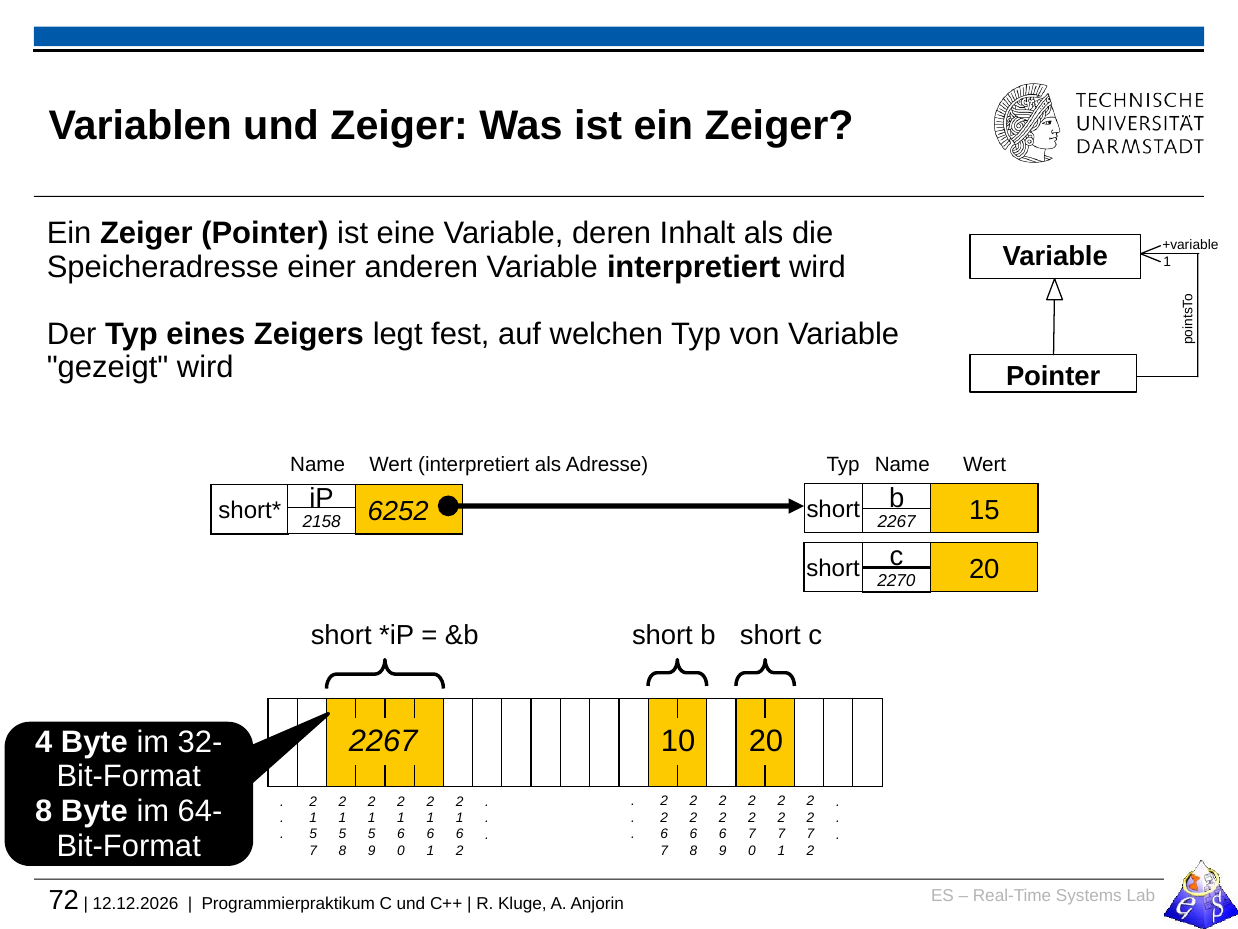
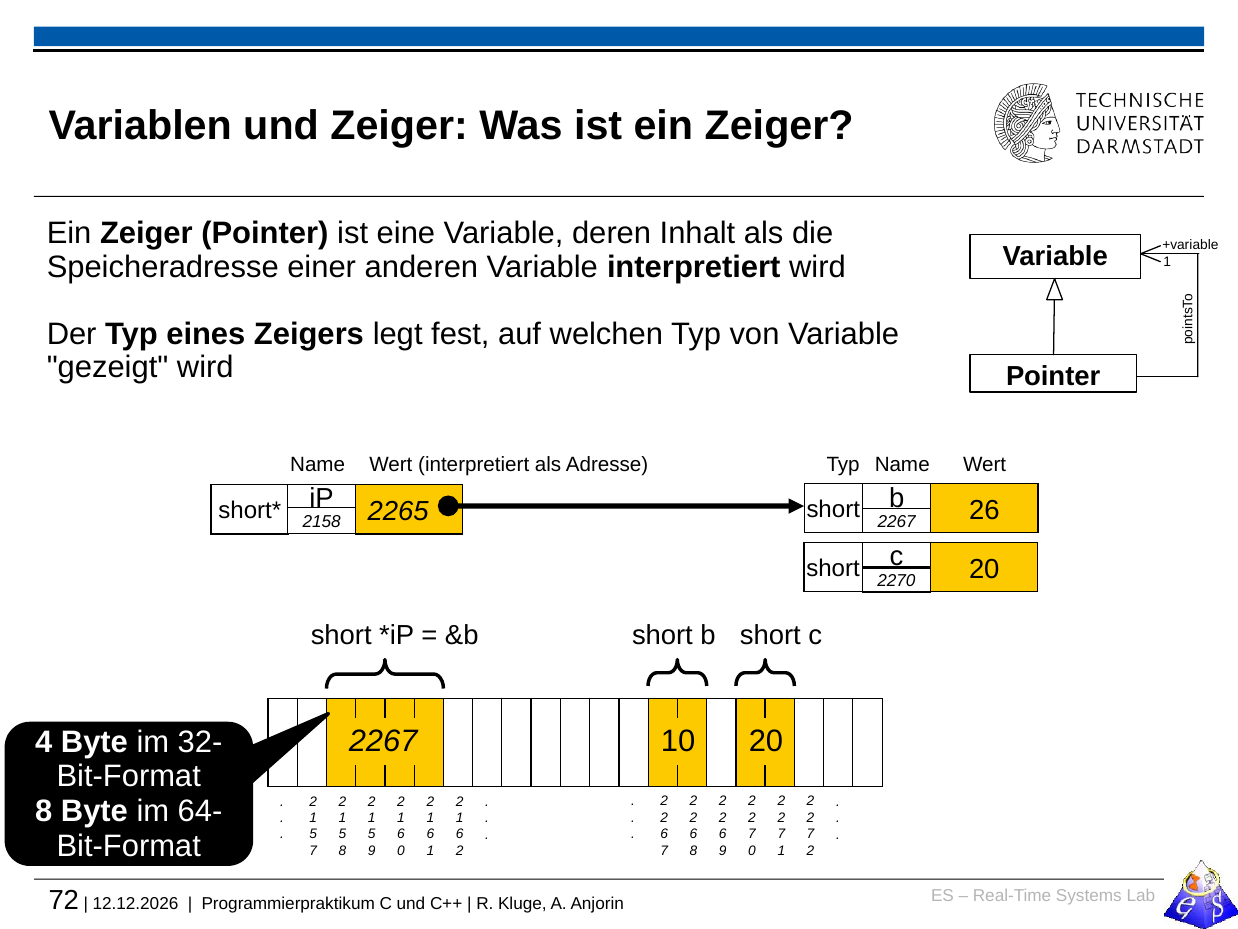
6252: 6252 -> 2265 (398, 511)
15: 15 -> 26 (984, 510)
